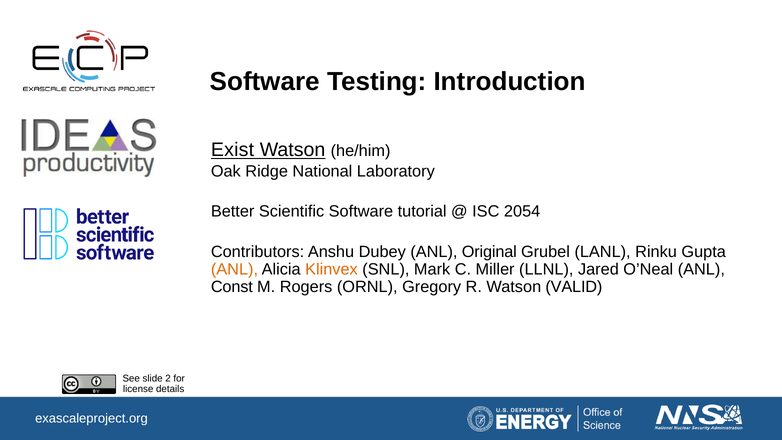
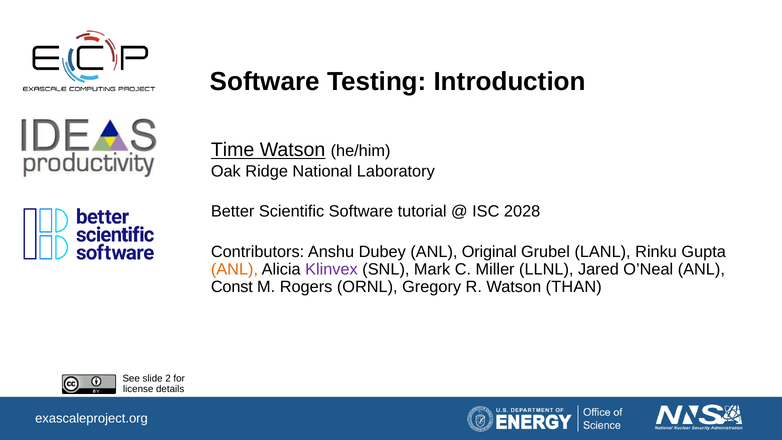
Exist: Exist -> Time (233, 150)
2054: 2054 -> 2028 (522, 211)
Klinvex colour: orange -> purple (331, 269)
VALID: VALID -> THAN (574, 287)
